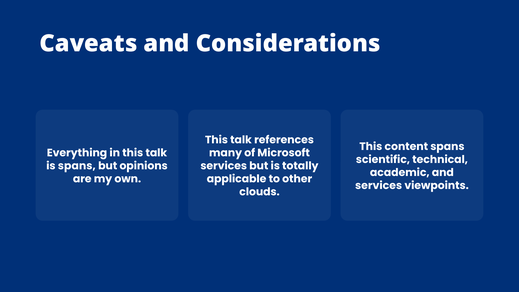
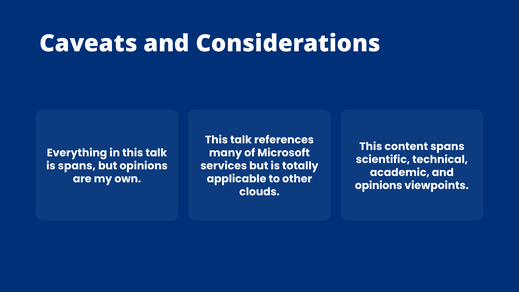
services: services -> opinions (379, 185)
